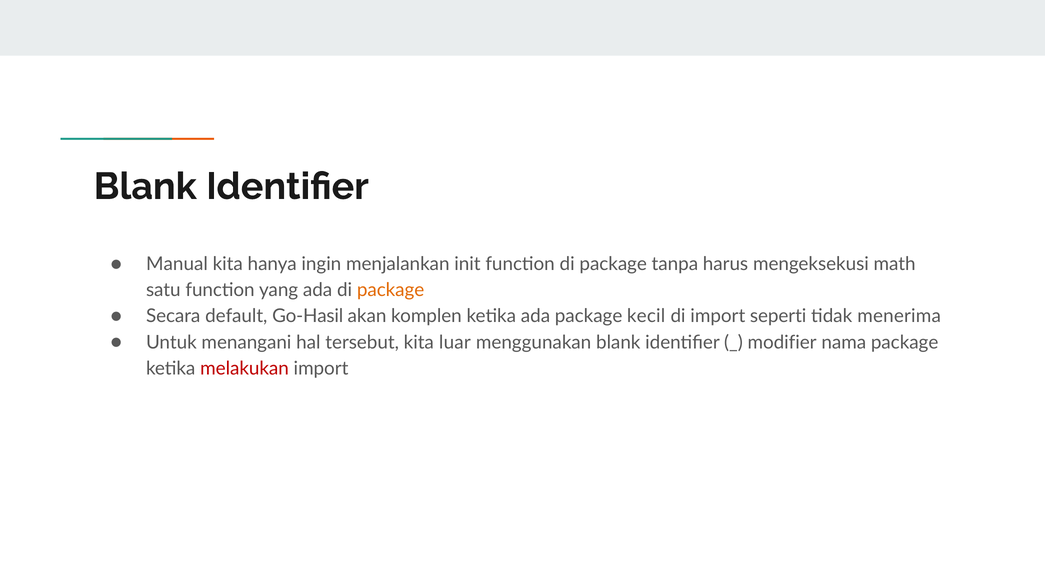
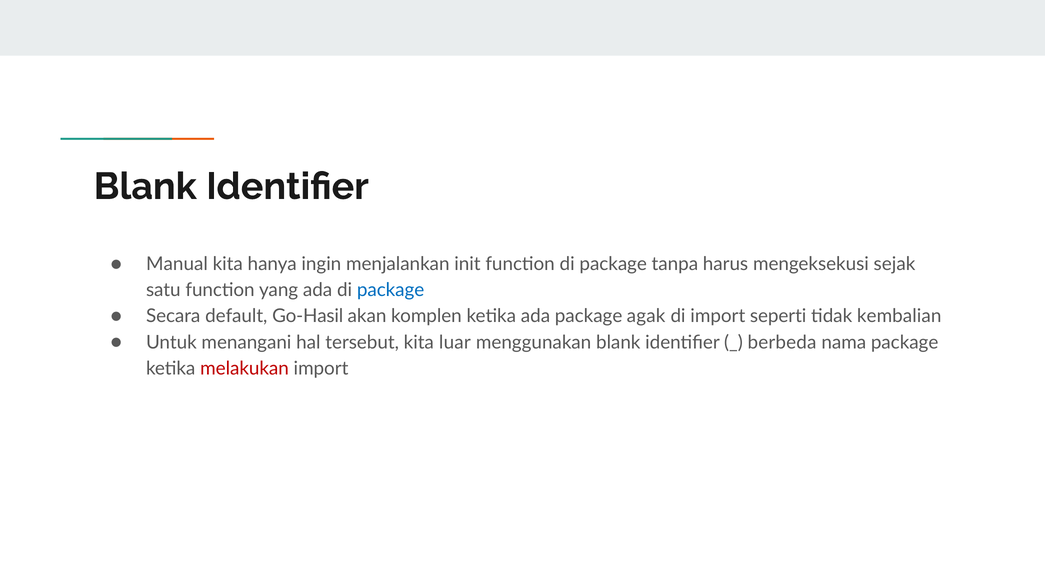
math: math -> sejak (895, 264)
package colour: orange -> blue (391, 290)
kecil: kecil -> agak (646, 316)
menerima: menerima -> kembalian (899, 316)
modifier: modifier -> berbeda (782, 342)
